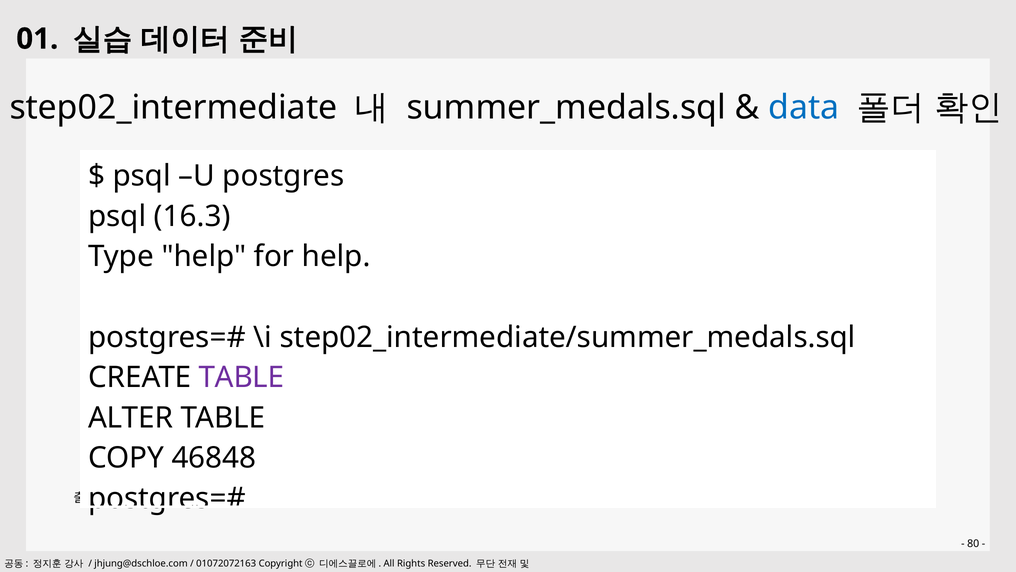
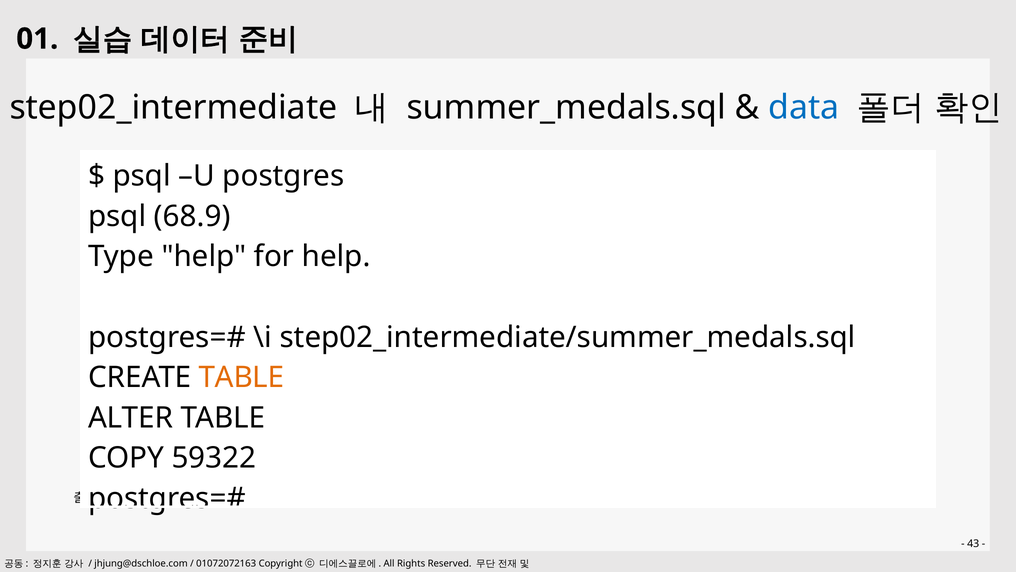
16.3: 16.3 -> 68.9 (192, 216)
TABLE colour: purple -> orange (241, 377)
46848: 46848 -> 59322 (214, 458)
80: 80 -> 43 (973, 543)
